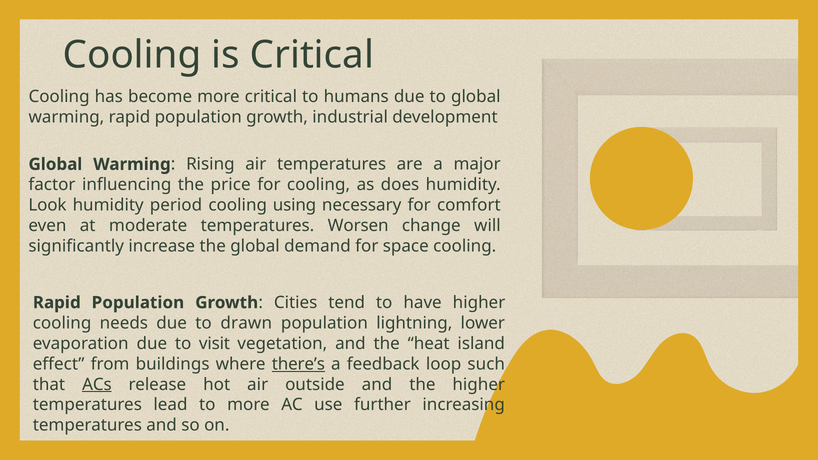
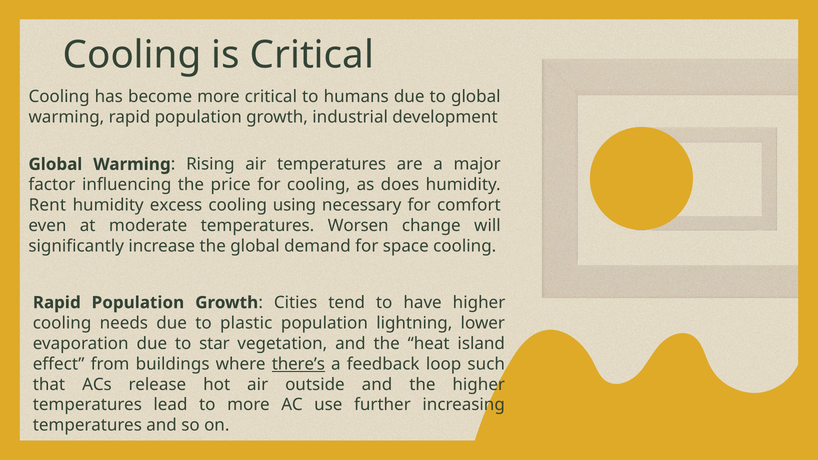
Look: Look -> Rent (47, 205)
period: period -> excess (176, 205)
drawn: drawn -> plastic (246, 323)
visit: visit -> star (214, 344)
ACs underline: present -> none (97, 385)
